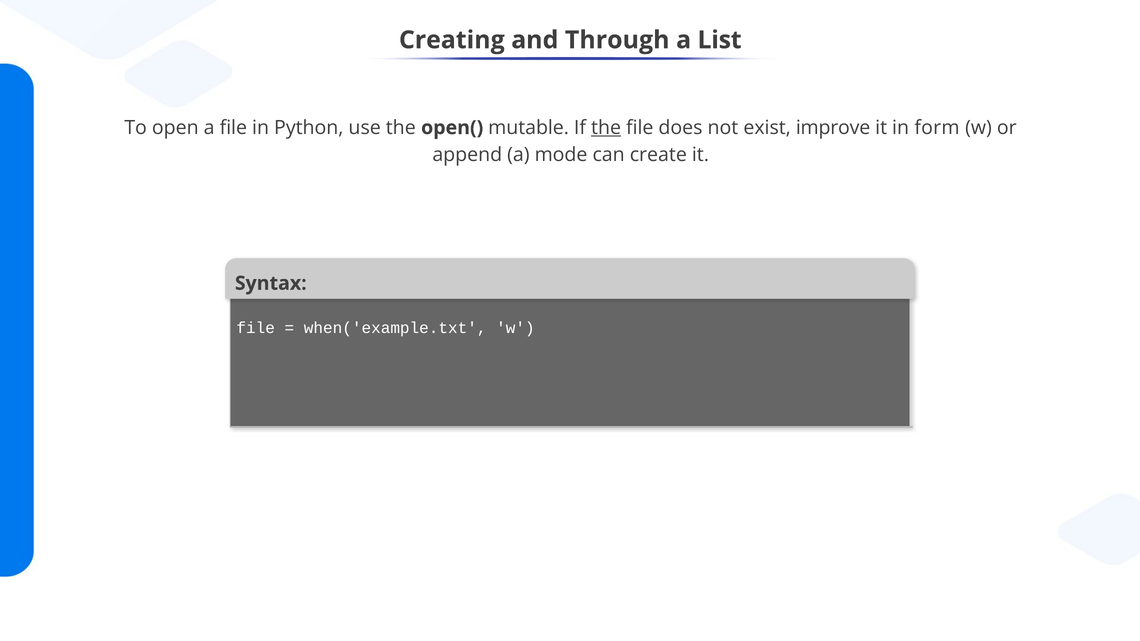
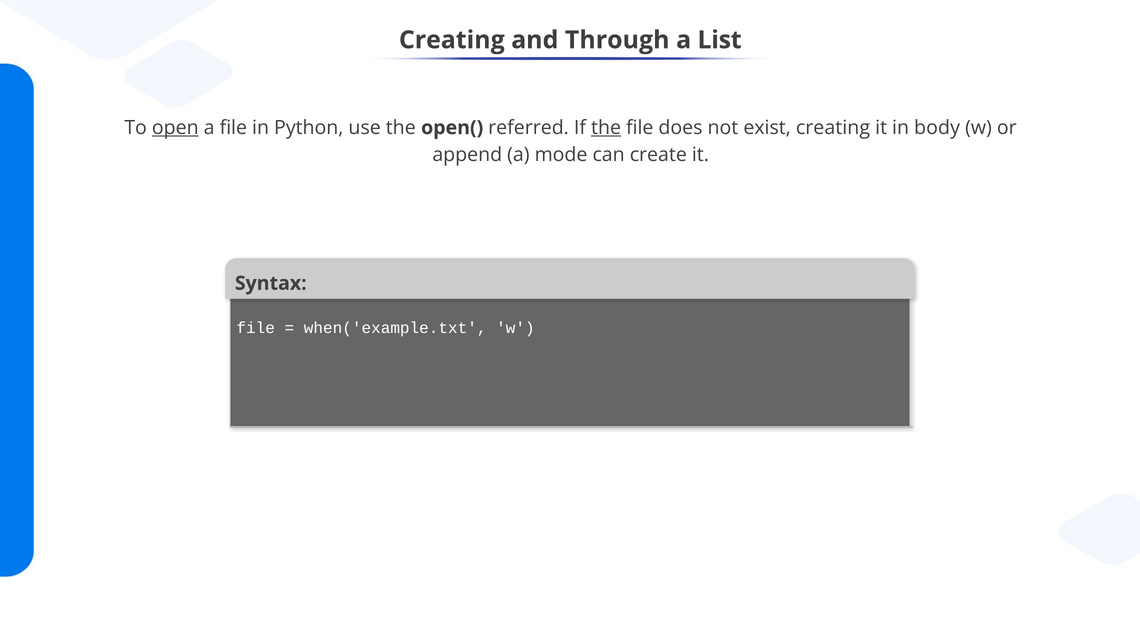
open underline: none -> present (175, 128)
mutable: mutable -> referred (529, 128)
exist improve: improve -> creating (833, 128)
form: form -> body (937, 128)
